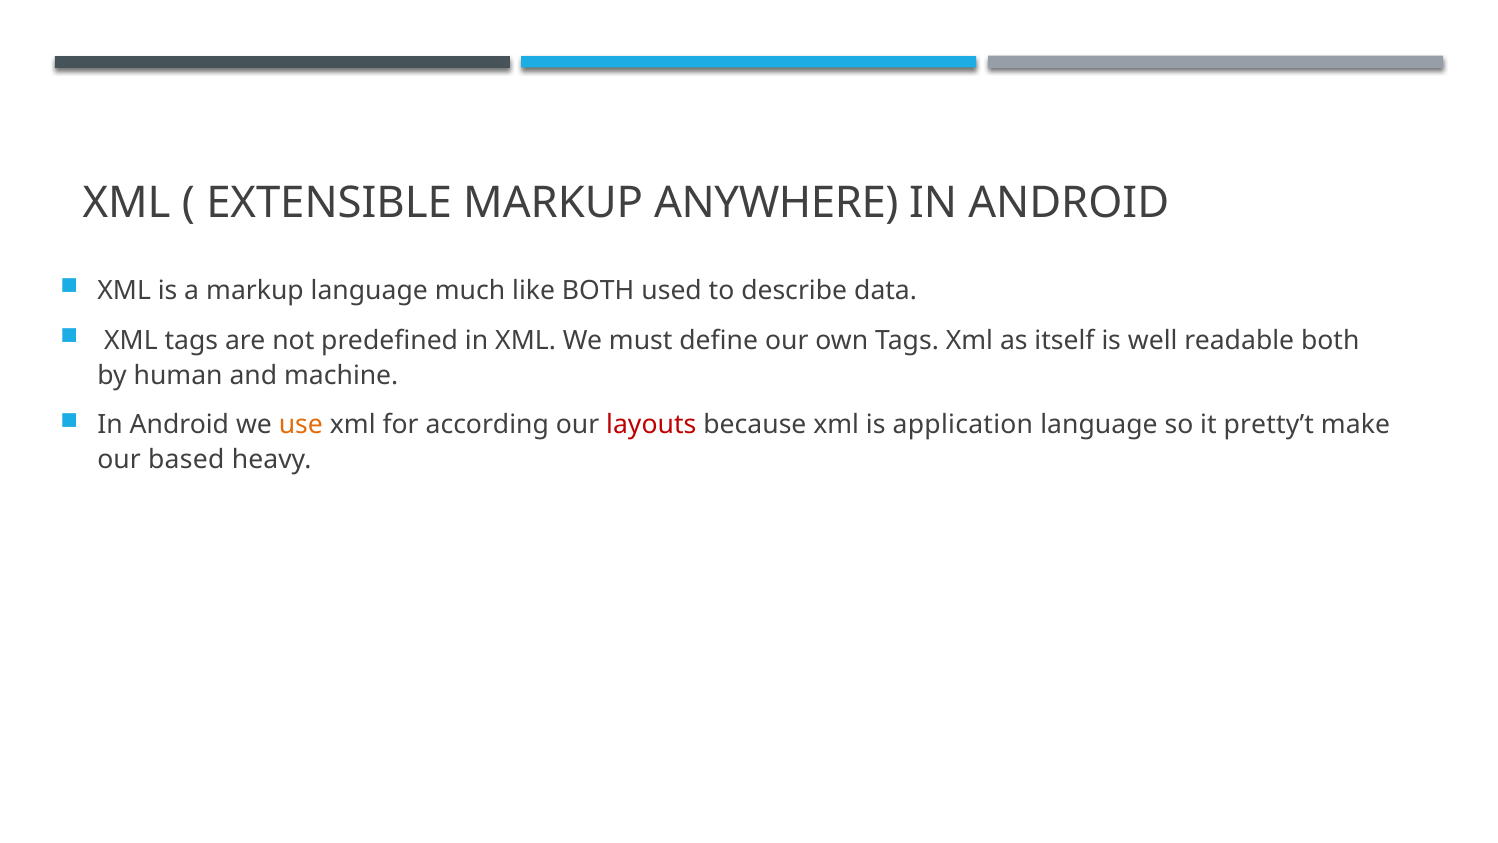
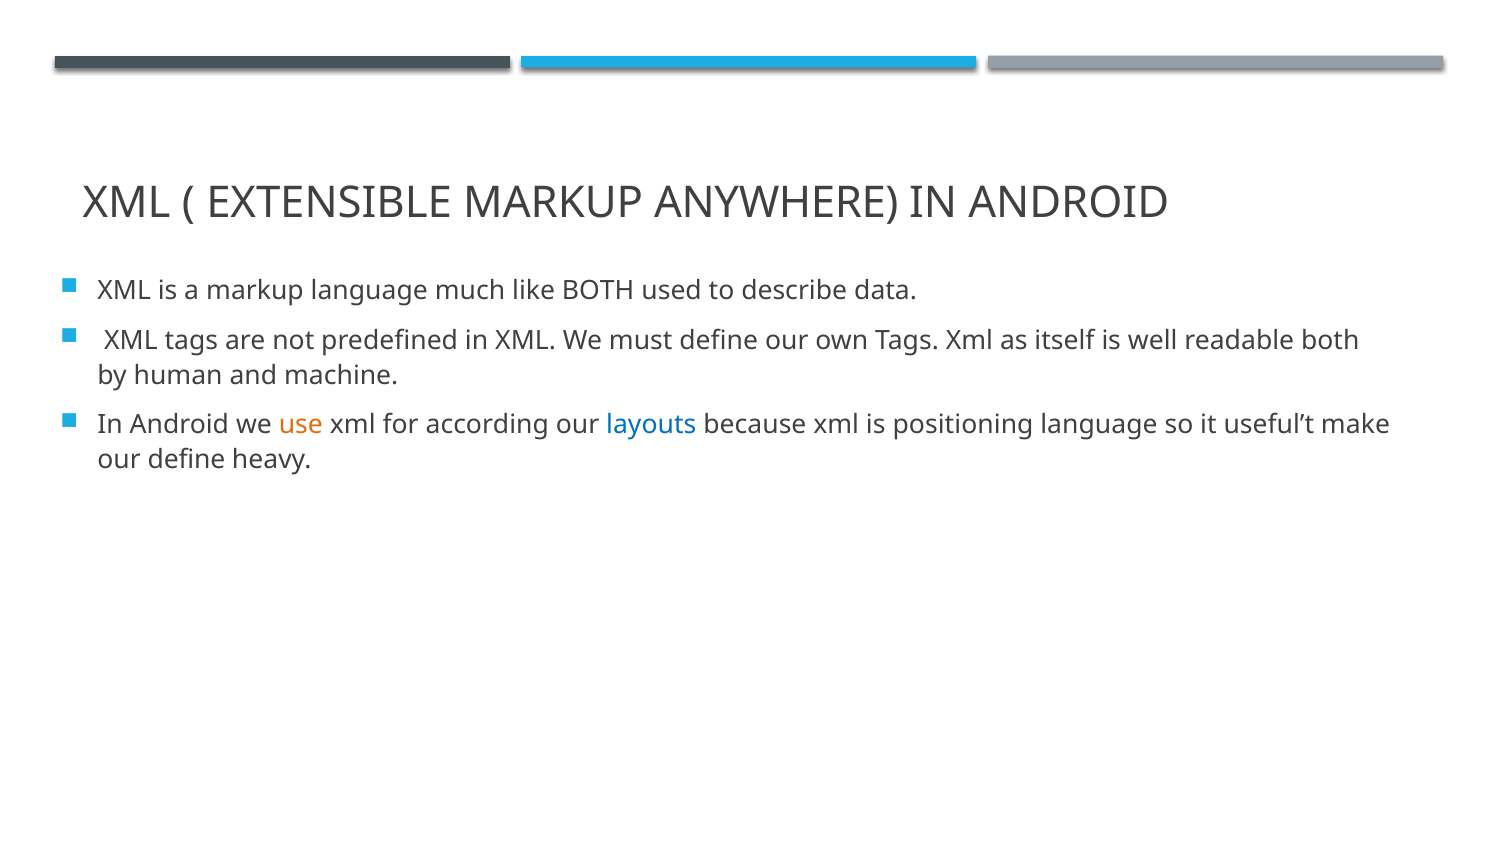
layouts colour: red -> blue (651, 425)
application: application -> positioning (963, 425)
pretty’t: pretty’t -> useful’t (1269, 425)
our based: based -> define (186, 460)
